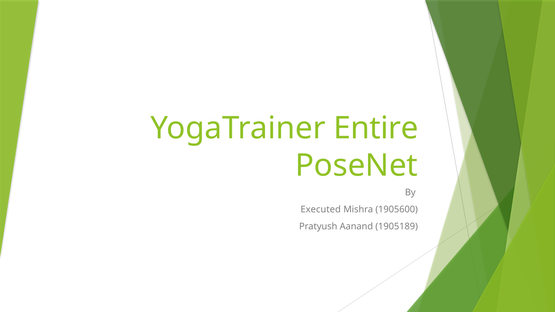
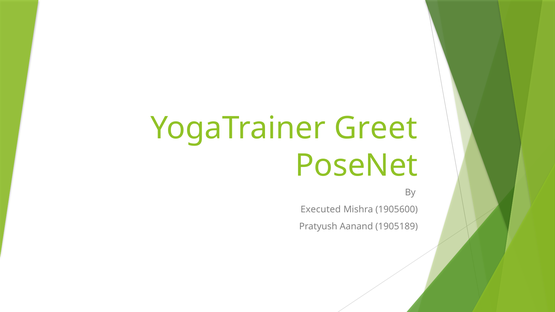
Entire: Entire -> Greet (376, 128)
